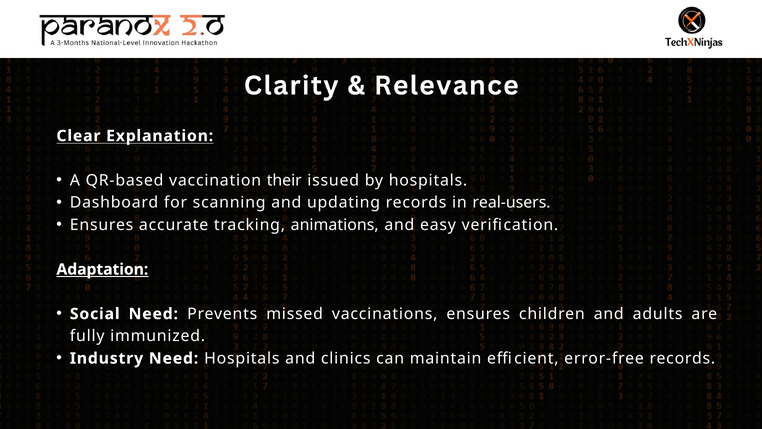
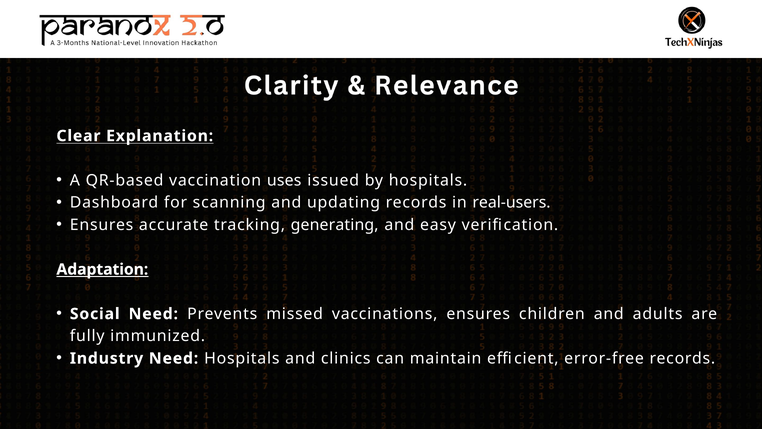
their: their -> uses (284, 180)
animations: animations -> generating (335, 225)
